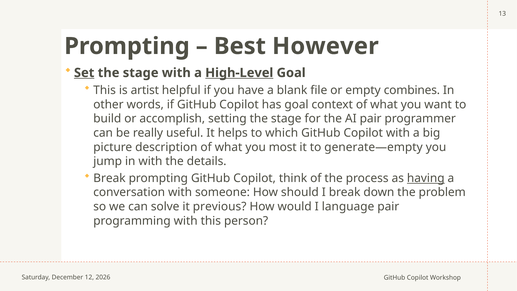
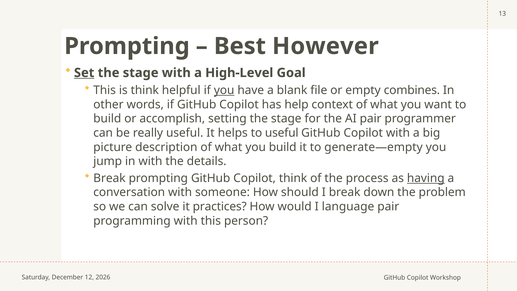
High-Level underline: present -> none (239, 73)
is artist: artist -> think (145, 90)
you underline: none -> present (224, 90)
has goal: goal -> help (297, 104)
to which: which -> useful (282, 133)
you most: most -> build (283, 147)
previous: previous -> practices (220, 206)
